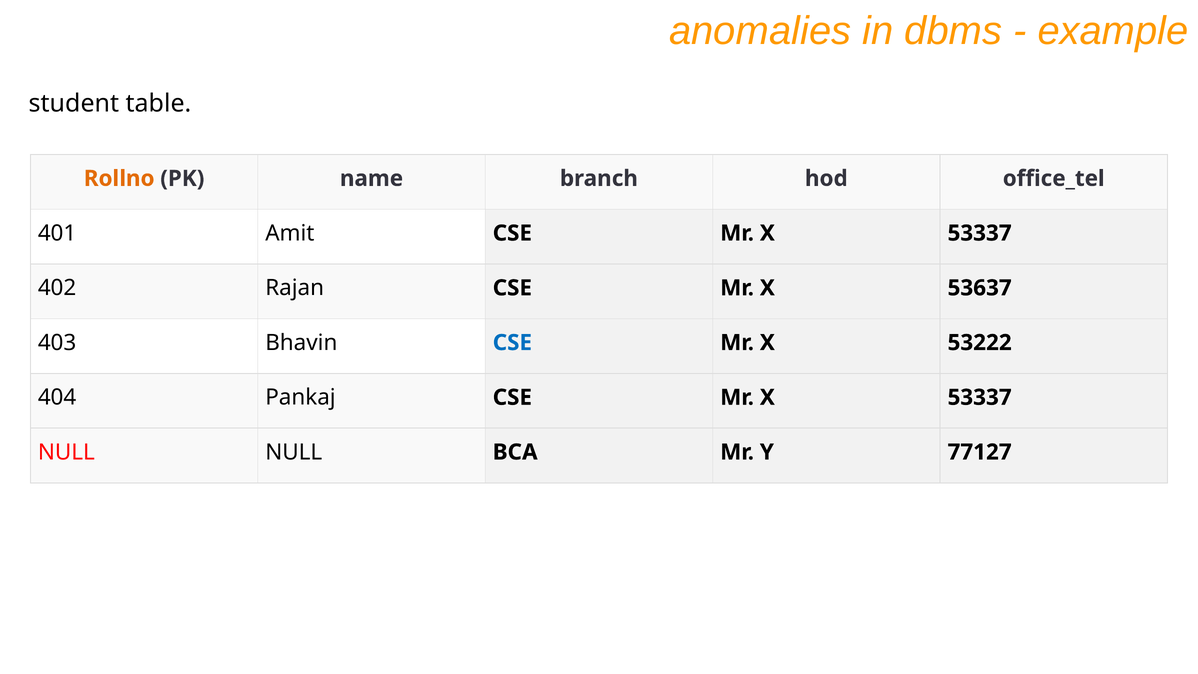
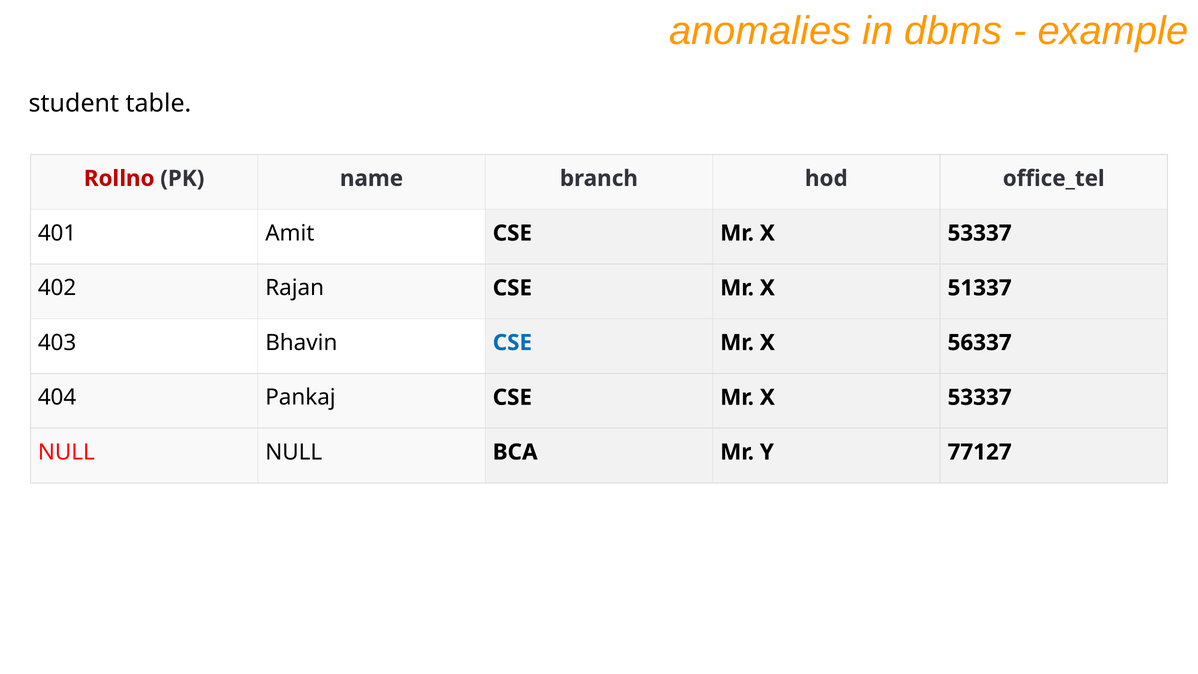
Rollno colour: orange -> red (119, 178)
53637: 53637 -> 51337 (980, 288)
53222: 53222 -> 56337 (980, 343)
